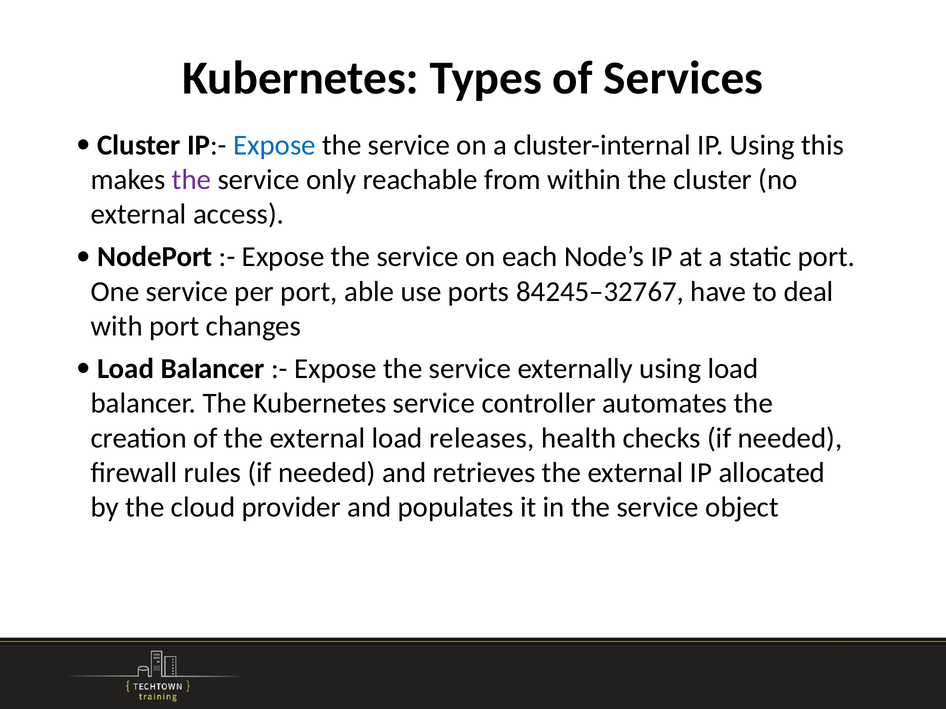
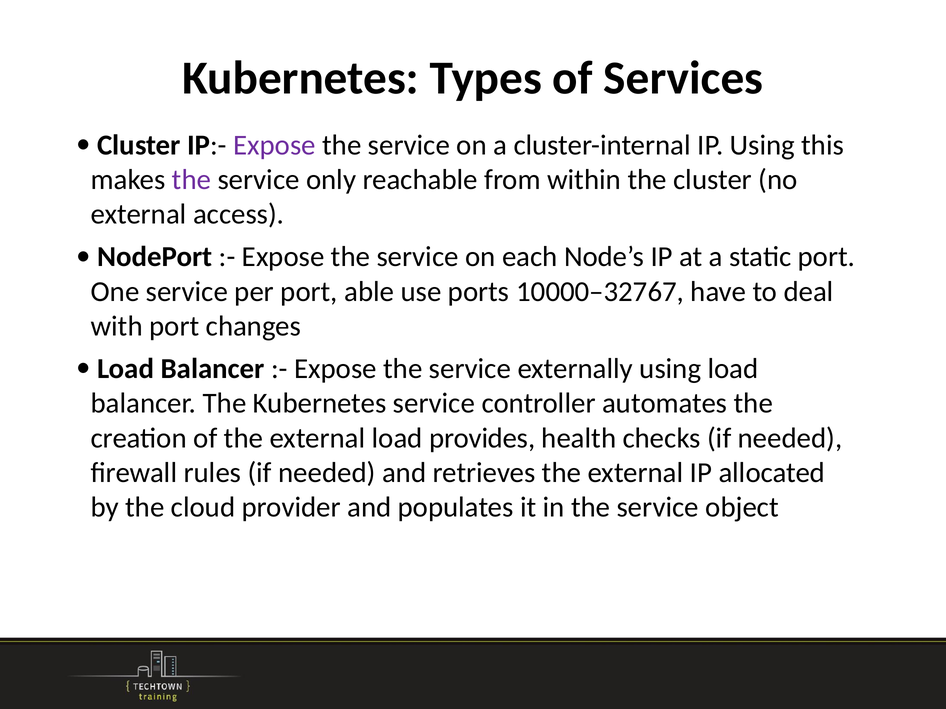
Expose colour: blue -> purple (274, 145)
84245–32767: 84245–32767 -> 10000–32767 (600, 292)
releases: releases -> provides (482, 438)
